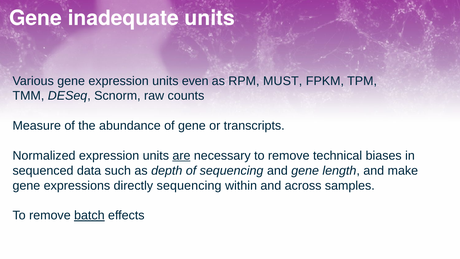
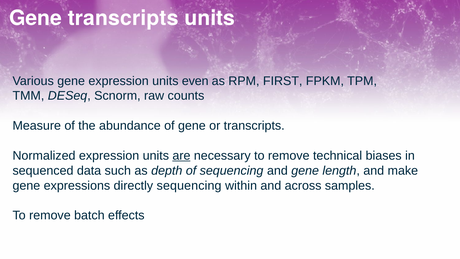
Gene inadequate: inadequate -> transcripts (123, 18)
MUST: MUST -> FIRST (283, 81)
batch underline: present -> none (89, 215)
